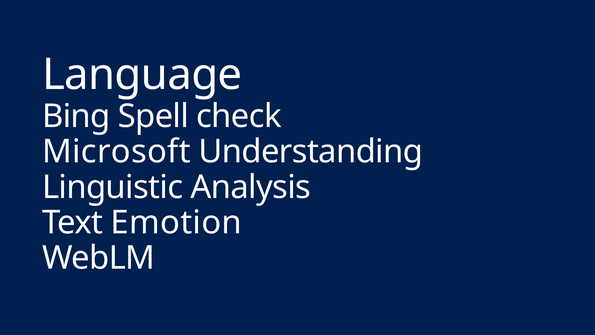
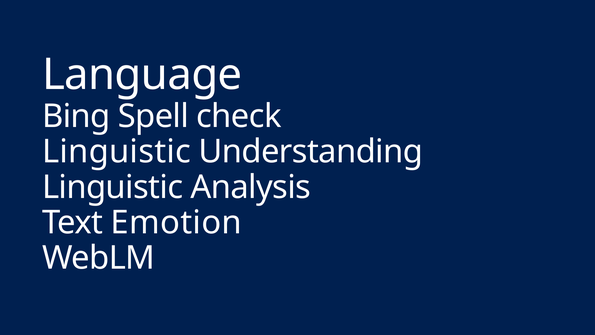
Microsoft: Microsoft -> Linguistic (116, 152)
